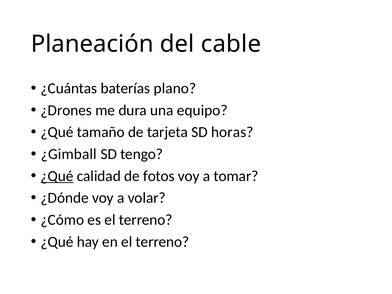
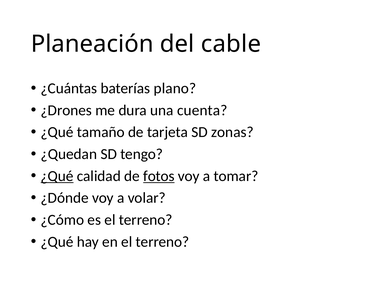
equipo: equipo -> cuenta (202, 110)
horas: horas -> zonas (232, 132)
¿Gimball: ¿Gimball -> ¿Quedan (69, 154)
fotos underline: none -> present (159, 176)
